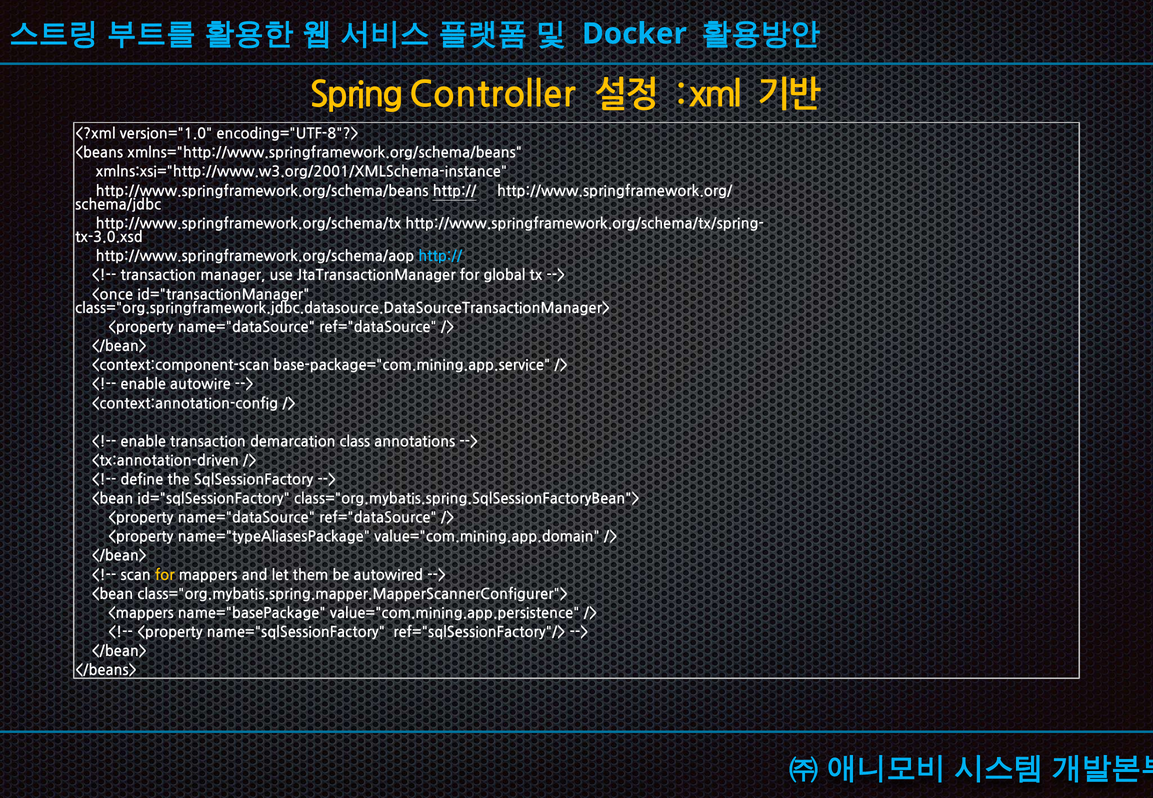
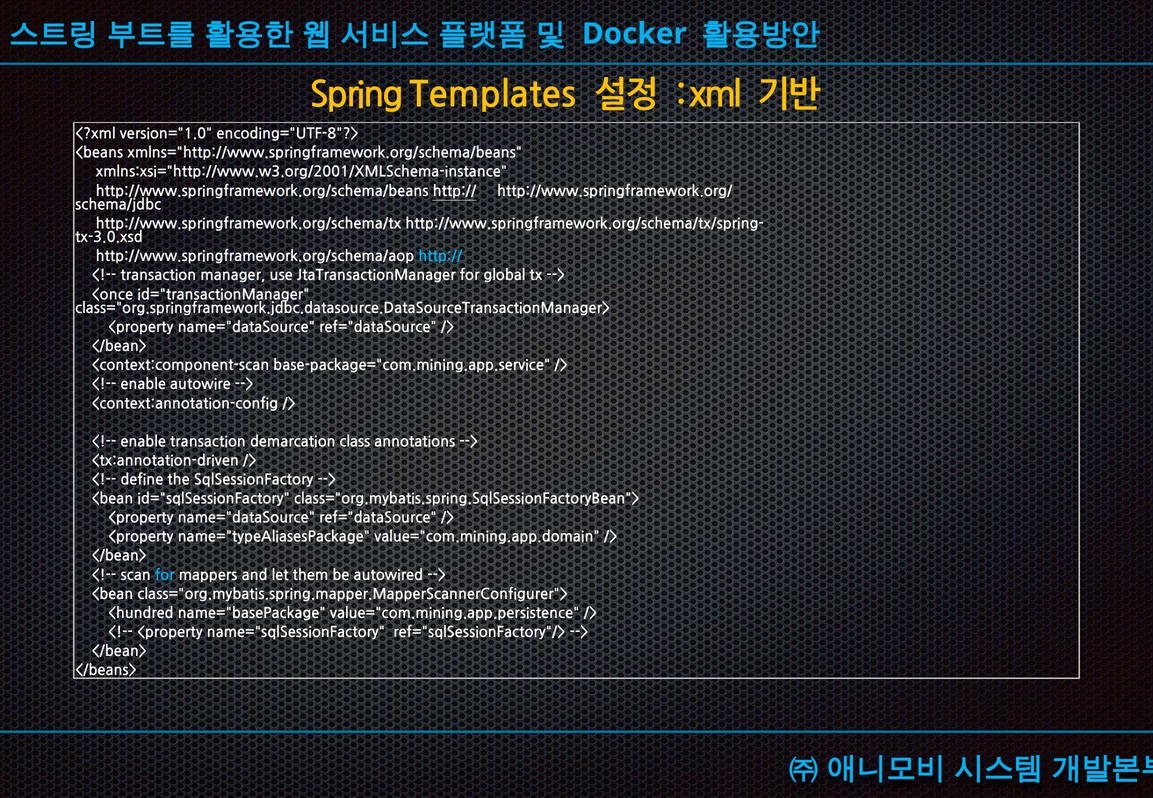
Controller: Controller -> Templates (493, 95)
for colour: yellow -> light blue (165, 575)
<mappers: <mappers -> <hundred (141, 613)
